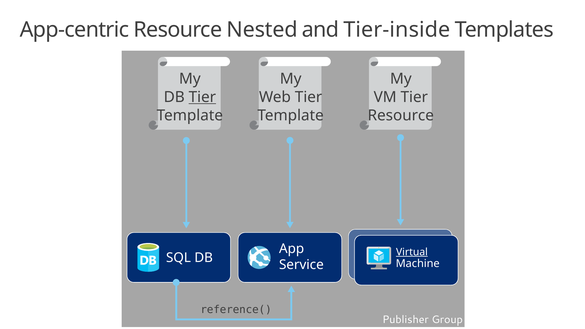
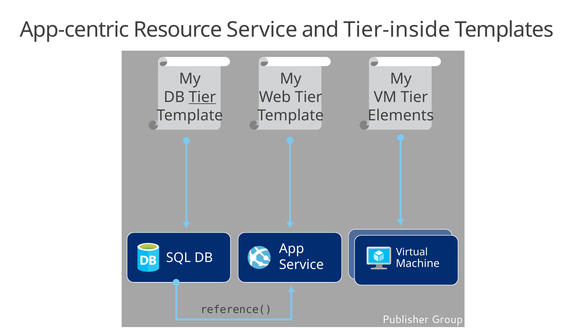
Resource Nested: Nested -> Service (262, 30)
Resource: Resource -> Elements (401, 115)
Virtual underline: present -> none (412, 252)
